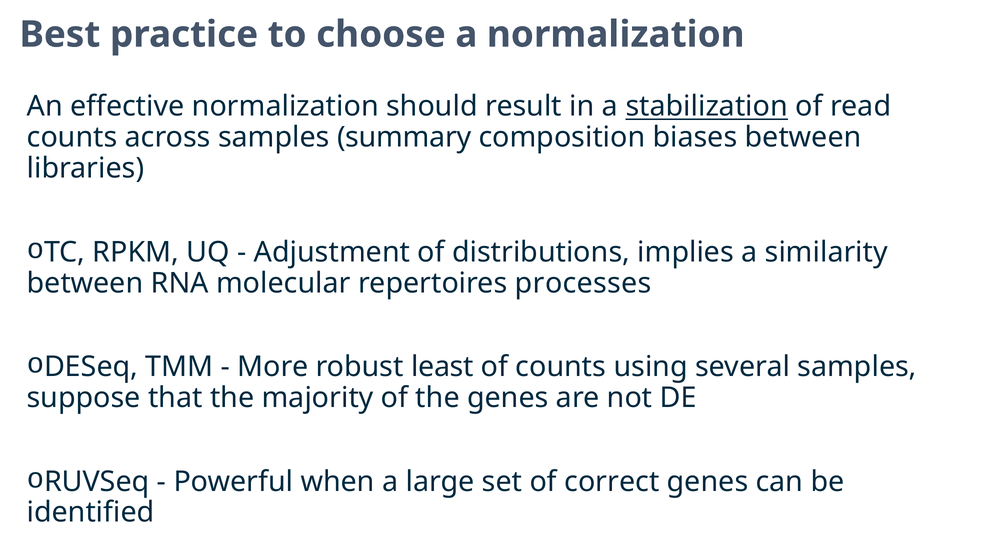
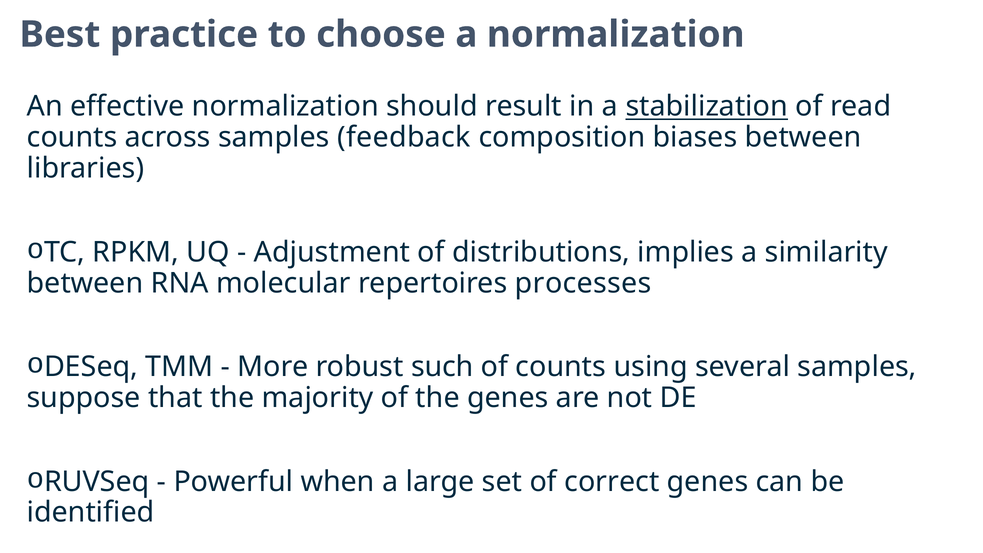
summary: summary -> feedback (404, 137)
least: least -> such (442, 367)
